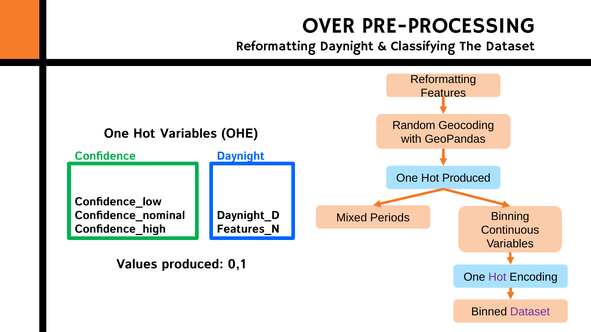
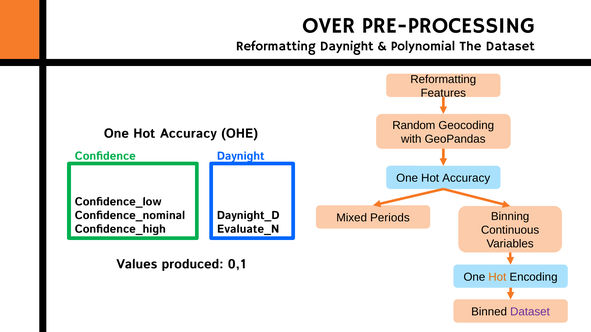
Classifying: Classifying -> Polynomial (423, 46)
Variables: Variables -> Accuracy (188, 134)
Produced: Produced -> Accuracy (466, 178)
Features_N: Features_N -> Evaluate_N (248, 229)
Hot colour: purple -> orange (497, 277)
